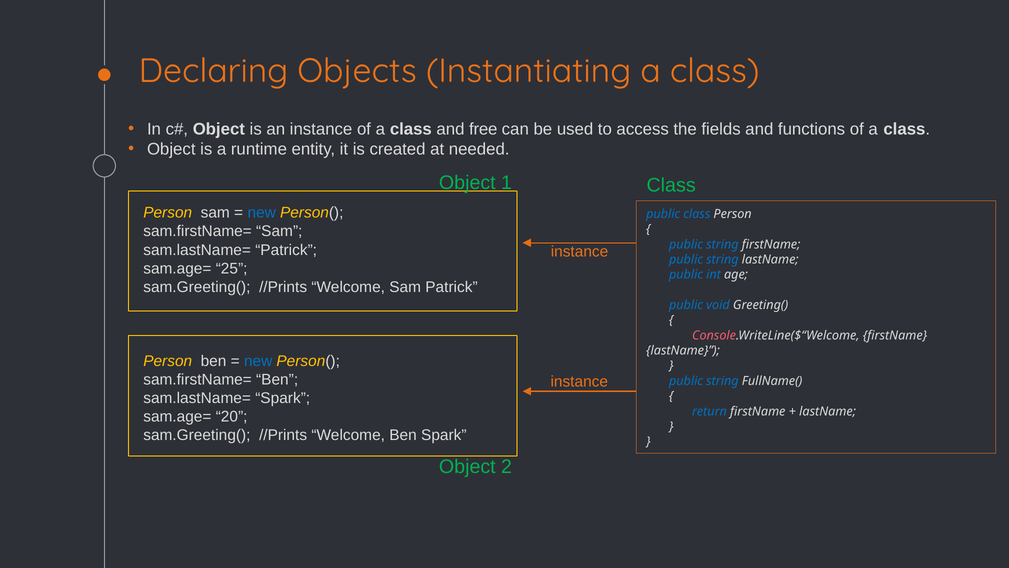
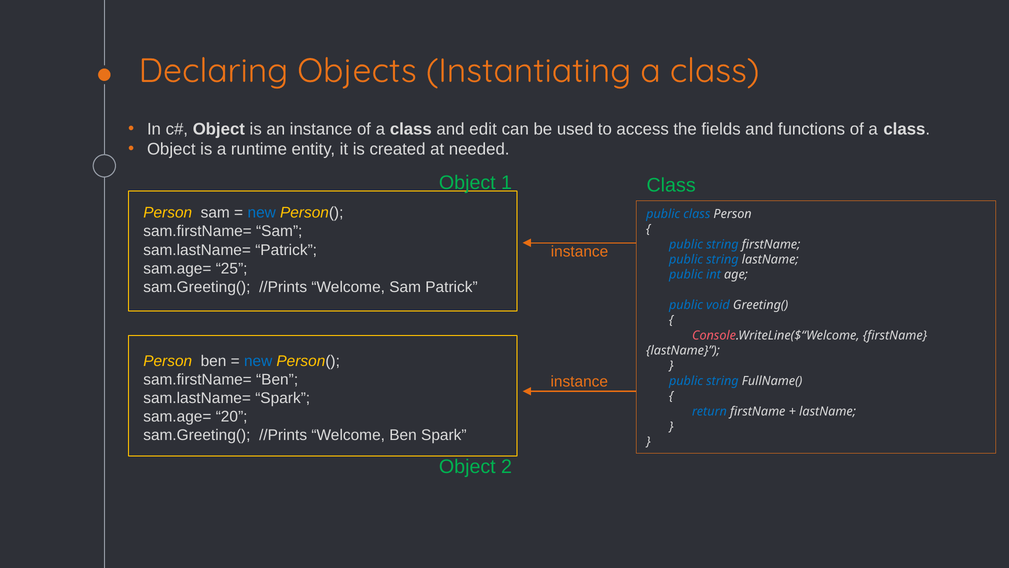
free: free -> edit (483, 129)
